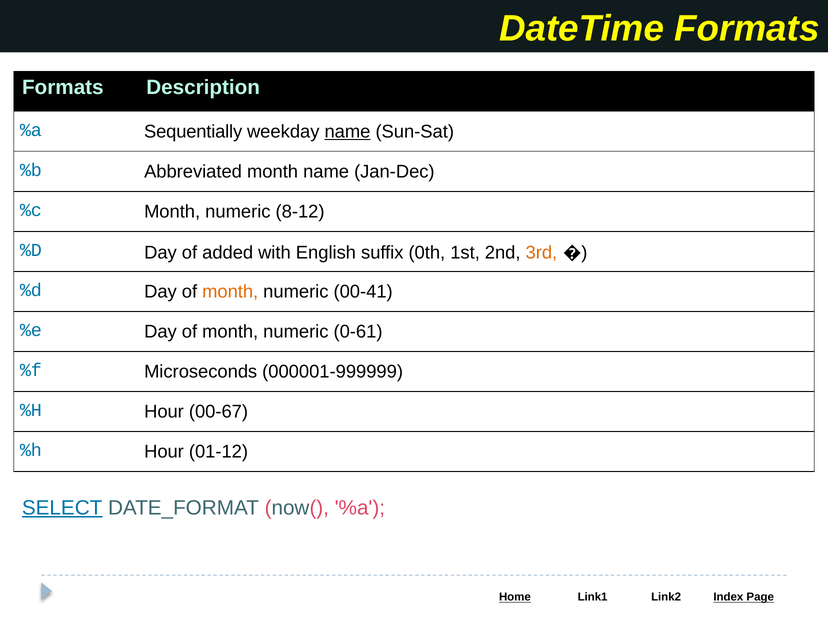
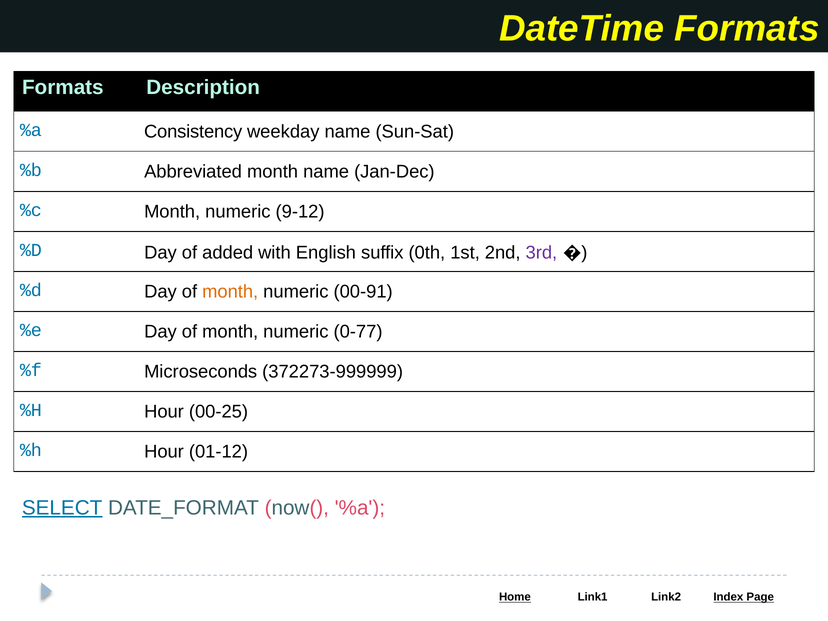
Sequentially: Sequentially -> Consistency (193, 132)
name underline: present -> none (347, 132)
8-12: 8-12 -> 9-12 (300, 212)
3rd colour: orange -> purple (541, 252)
00-41: 00-41 -> 00-91 (363, 292)
0-61: 0-61 -> 0-77 (358, 332)
000001-999999: 000001-999999 -> 372273-999999 (333, 372)
00-67: 00-67 -> 00-25 (219, 412)
